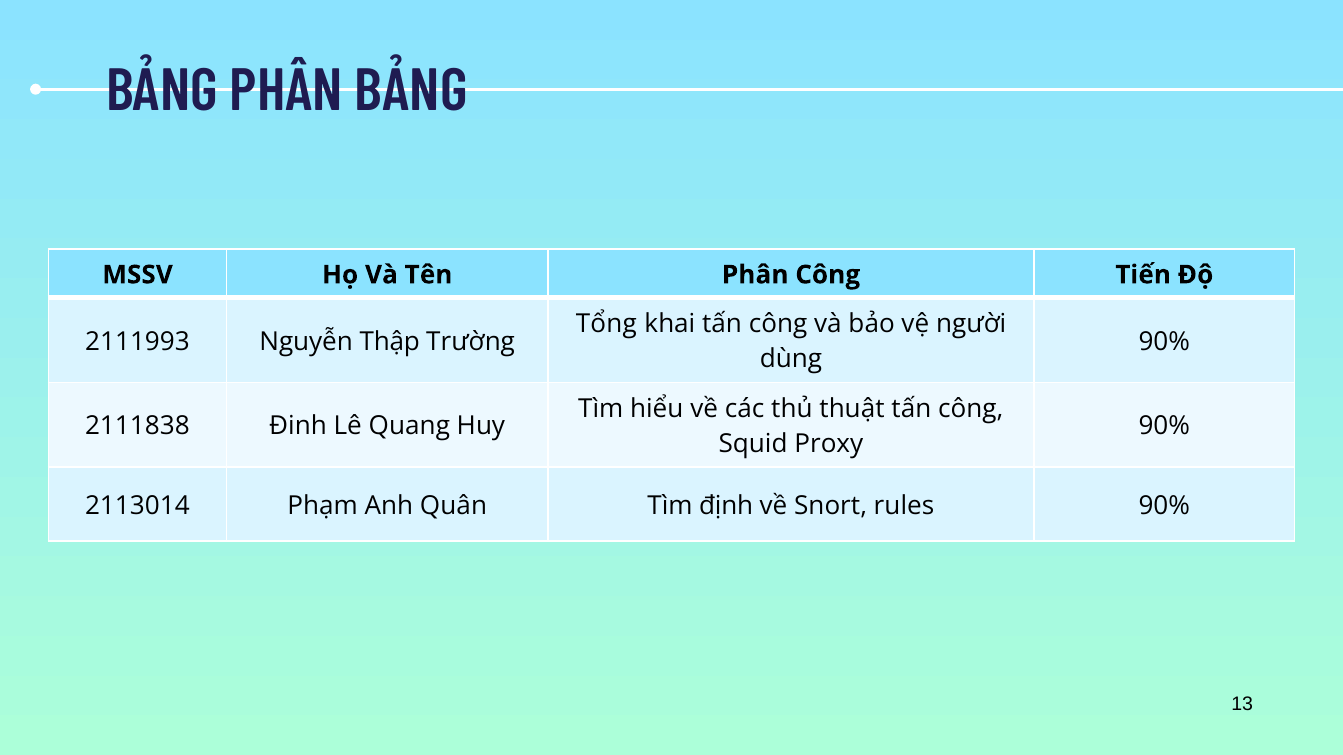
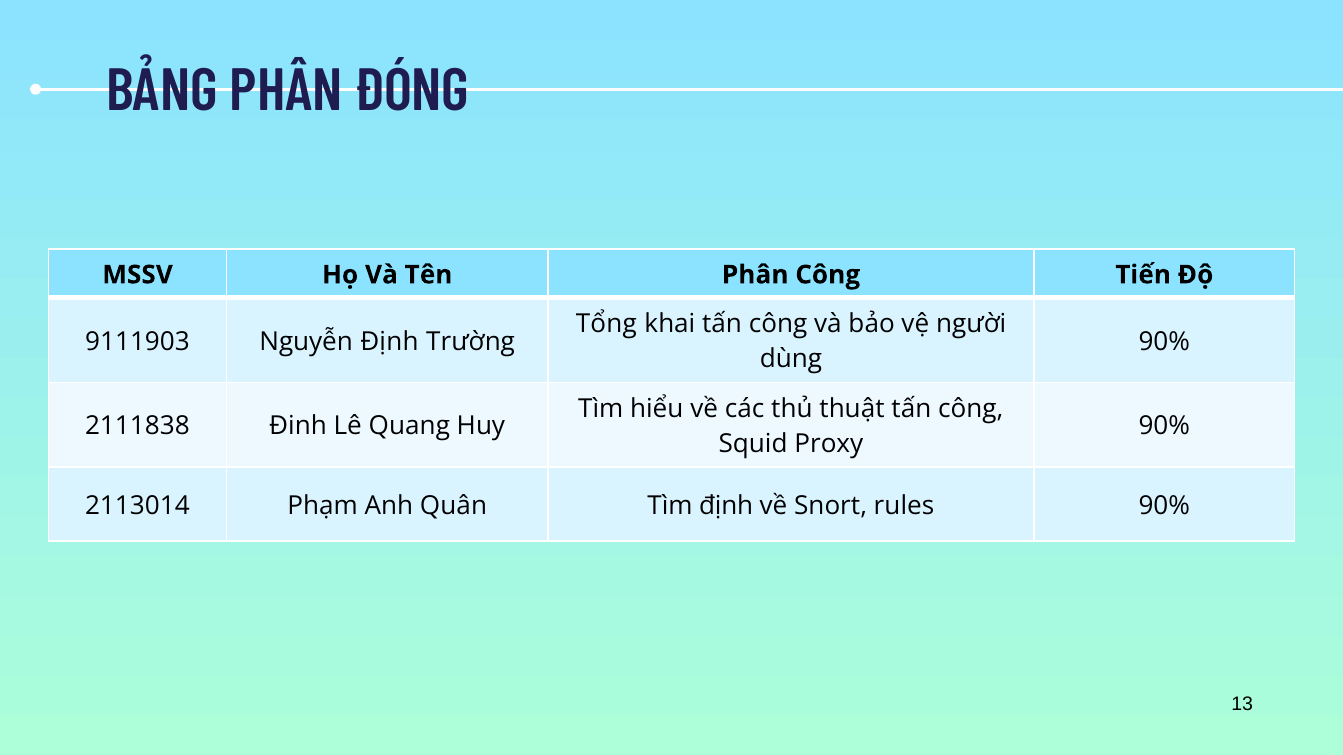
PHÂN BẢNG: BẢNG -> ĐÓNG (412, 91)
2111993: 2111993 -> 9111903 (138, 342)
Nguyễn Thập: Thập -> Định (389, 342)
